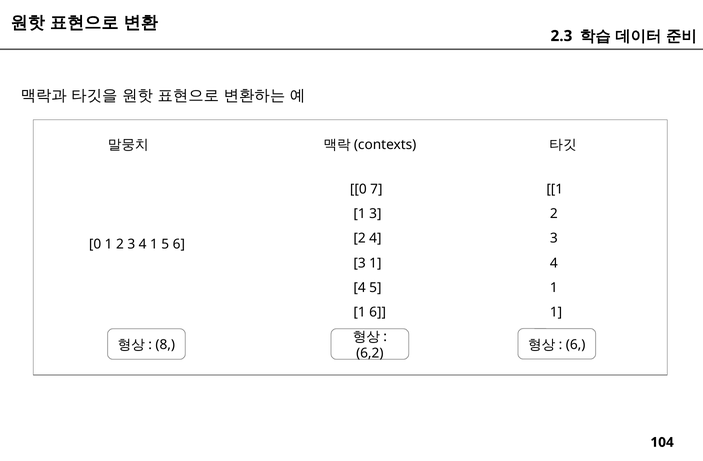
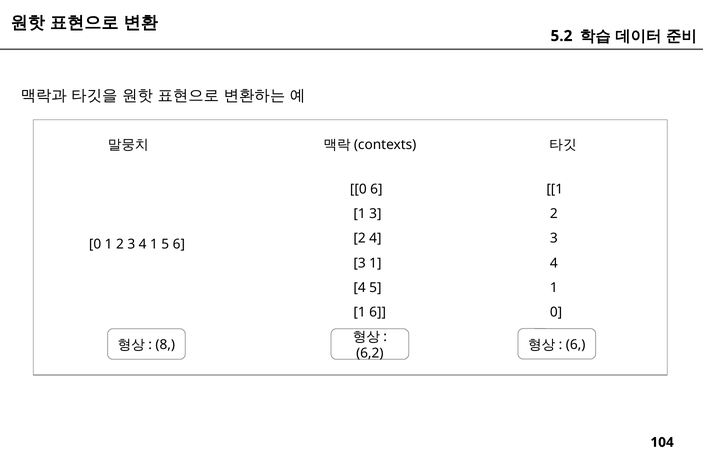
2.3: 2.3 -> 5.2 (561, 36)
0 7: 7 -> 6 (376, 190)
1: 1 -> 0 (556, 313)
